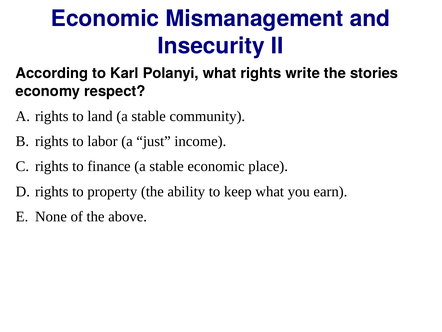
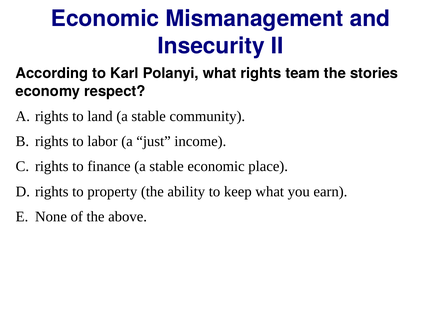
write: write -> team (303, 73)
